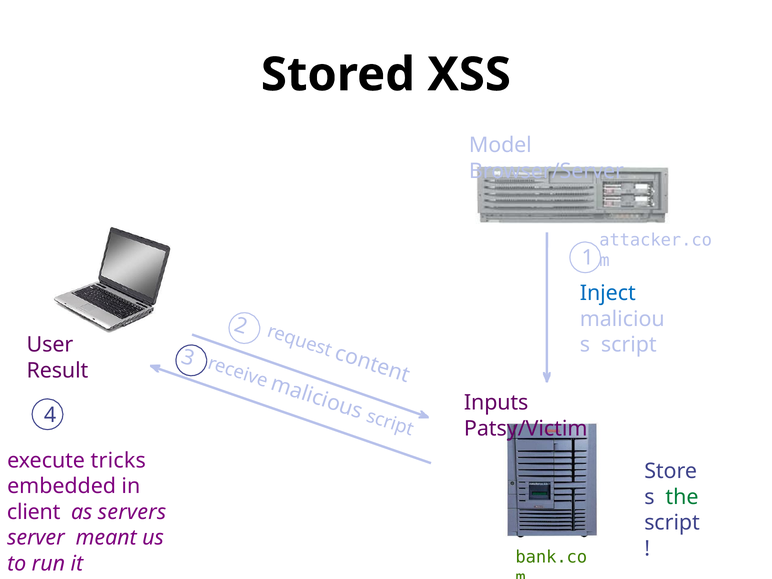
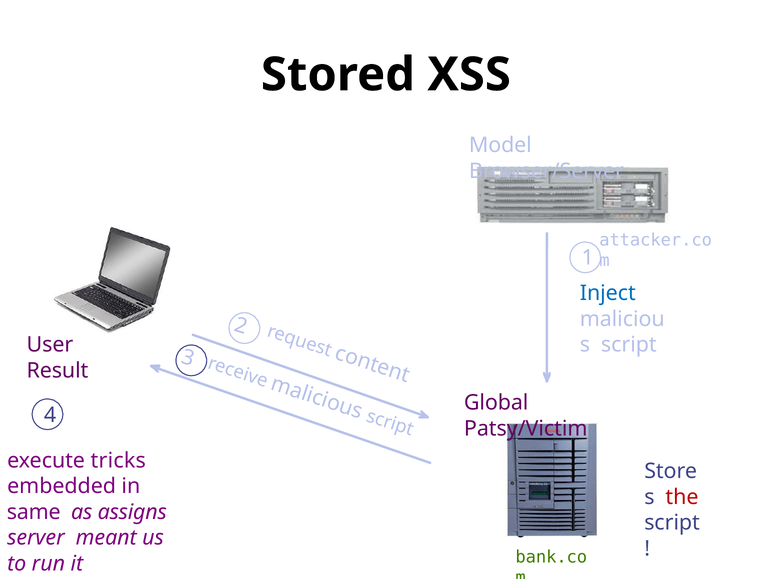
Inputs: Inputs -> Global (496, 403)
the colour: green -> red (682, 497)
client: client -> same (34, 512)
servers: servers -> assigns (132, 512)
